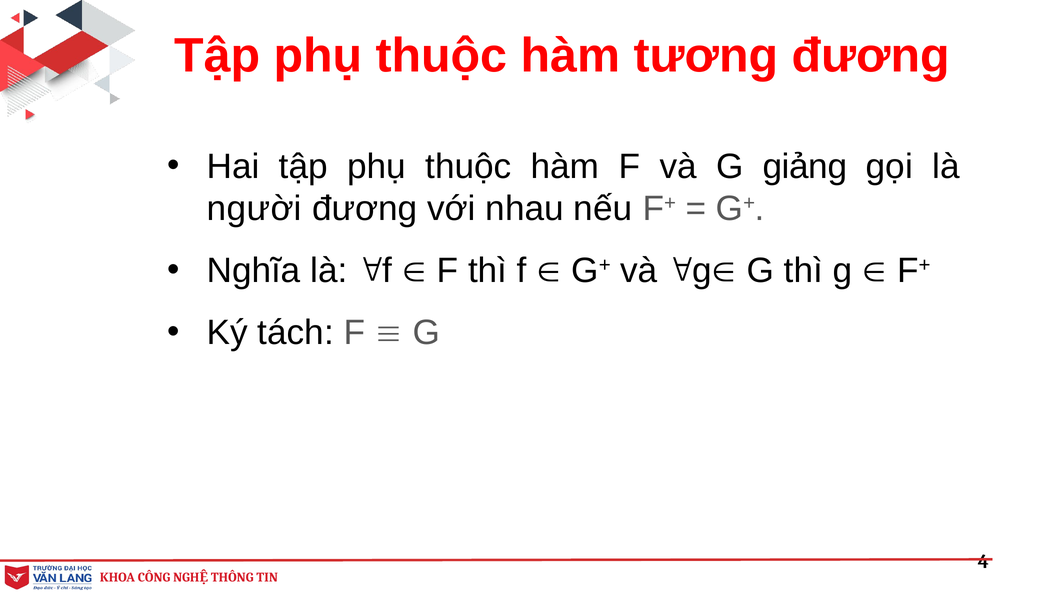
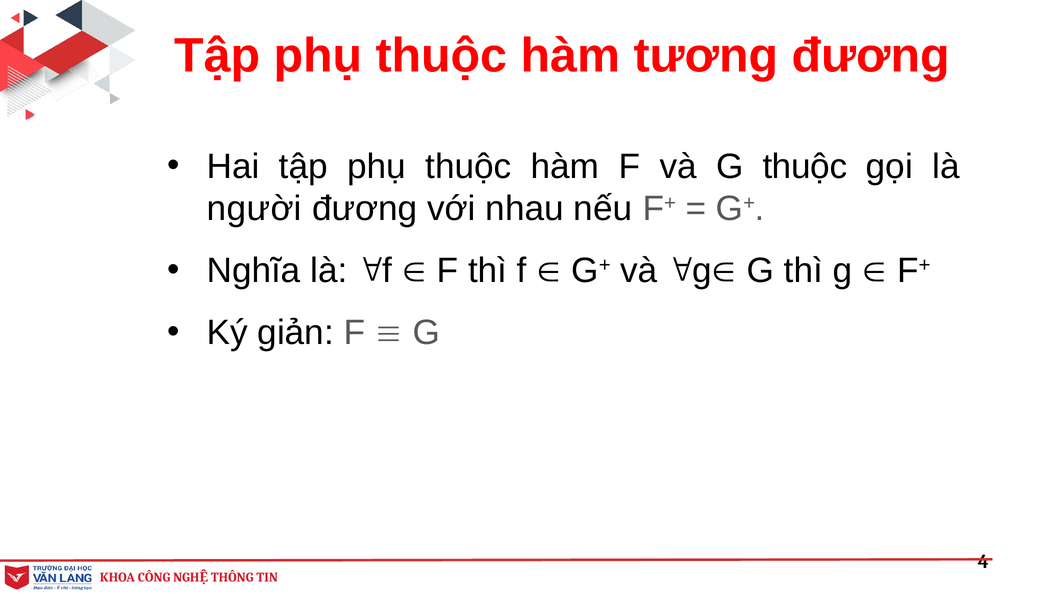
G giảng: giảng -> thuộc (805, 166)
tách: tách -> giản (296, 333)
